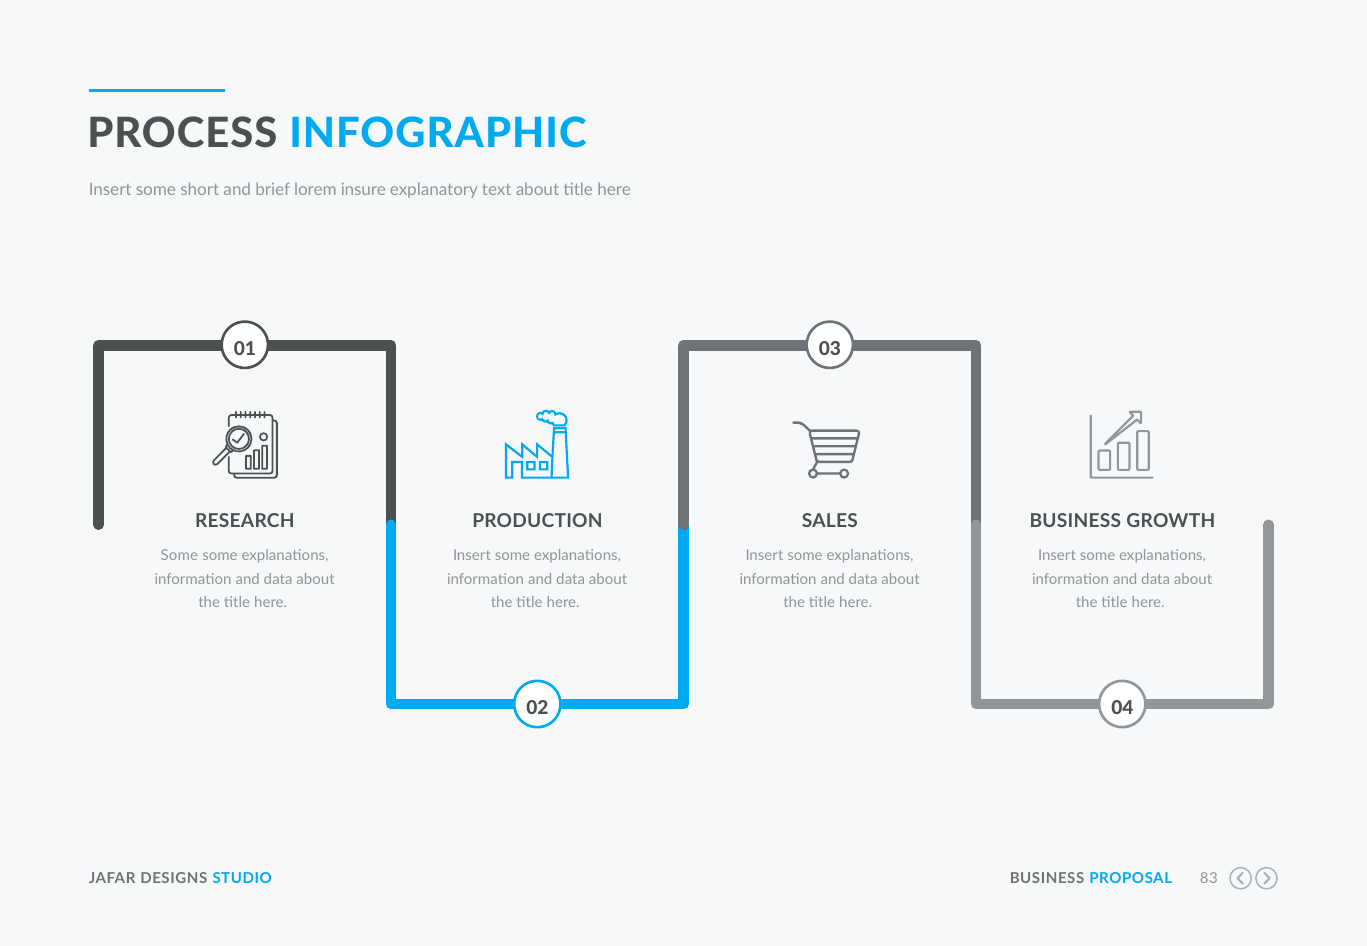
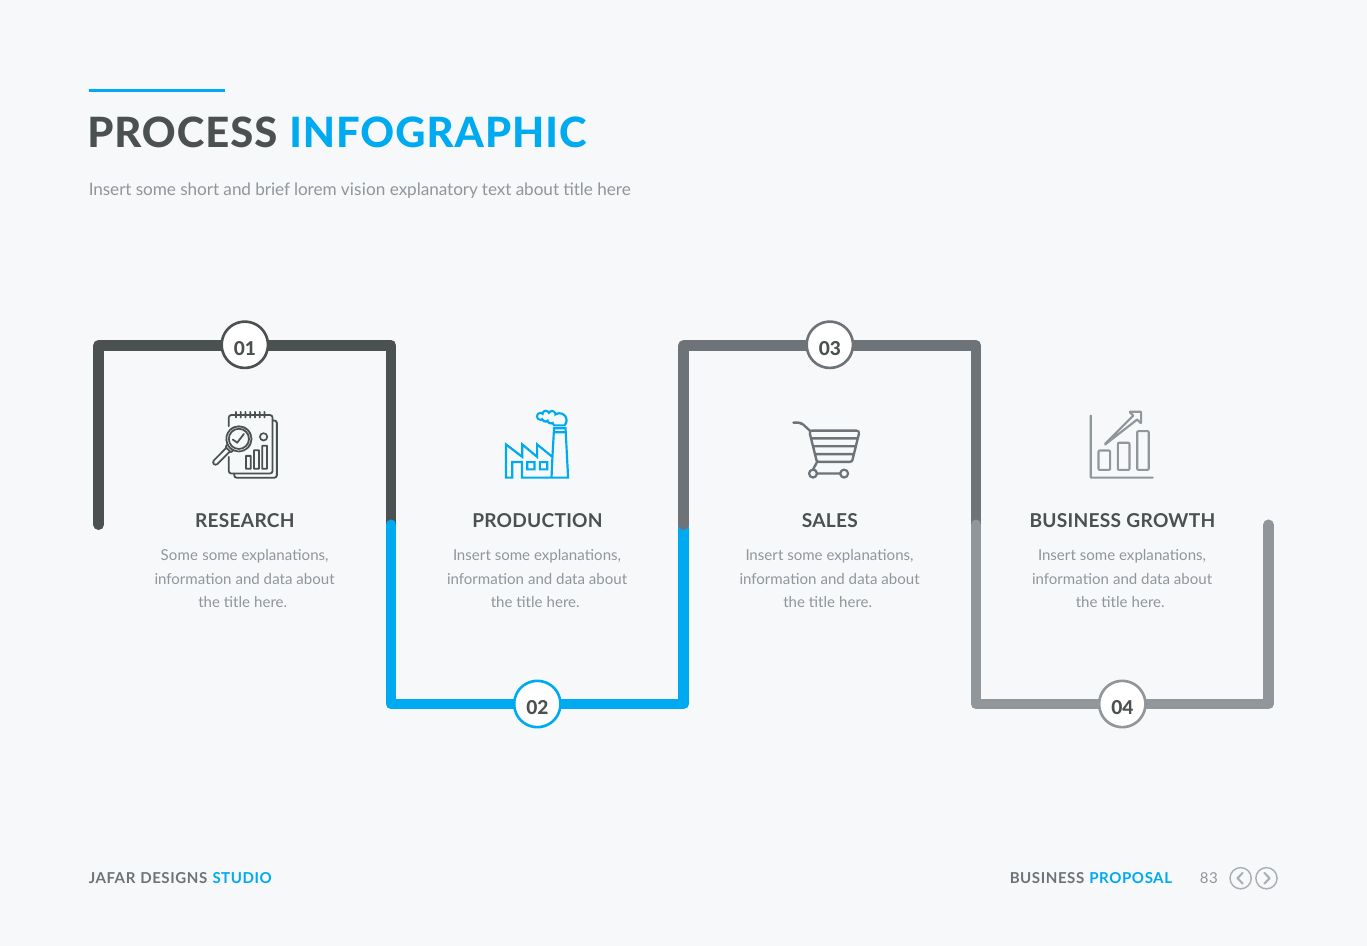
insure: insure -> vision (363, 190)
